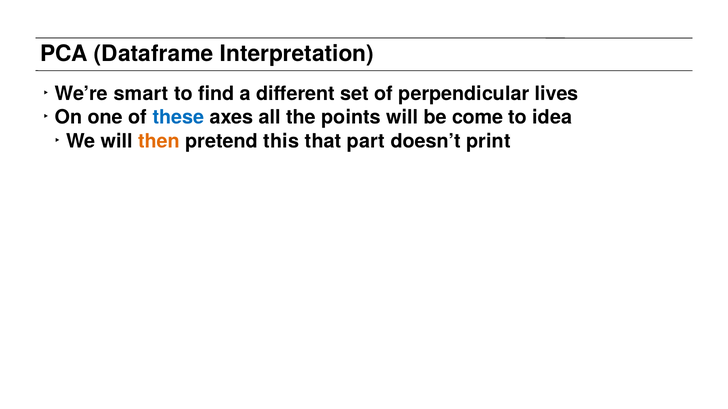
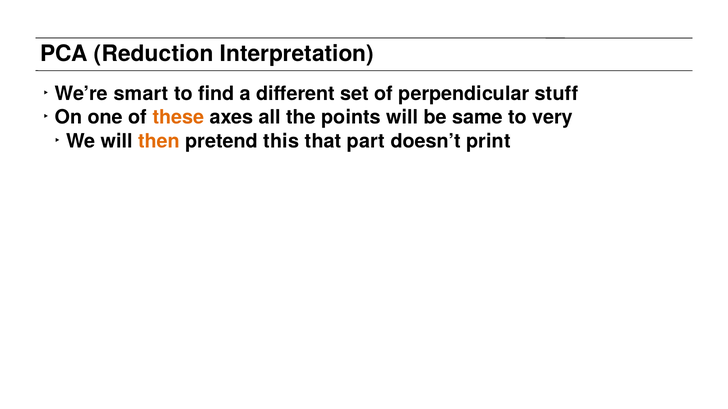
Dataframe: Dataframe -> Reduction (154, 54)
lives: lives -> stuff (556, 94)
these colour: blue -> orange (178, 117)
come: come -> same (477, 117)
idea: idea -> very (552, 117)
